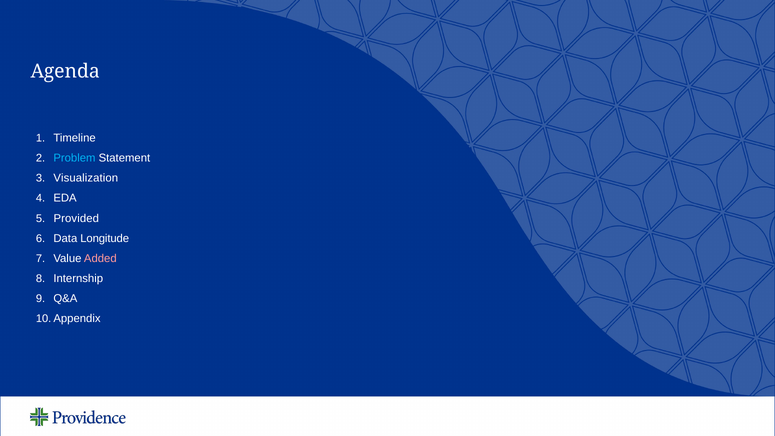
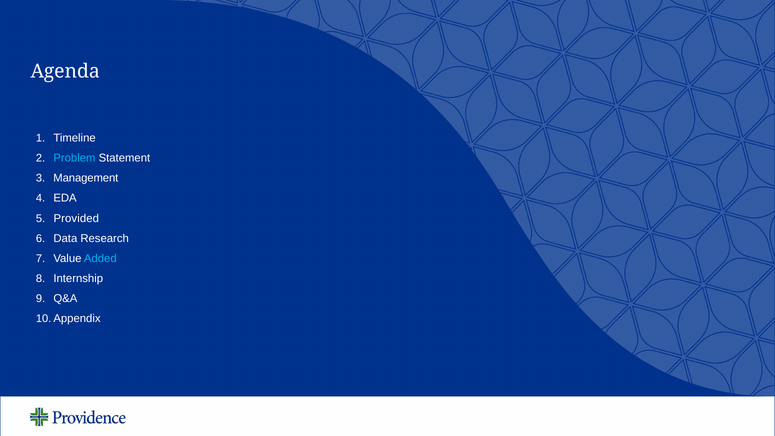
Visualization: Visualization -> Management (86, 178)
Longitude: Longitude -> Research (105, 238)
Added colour: pink -> light blue (100, 258)
